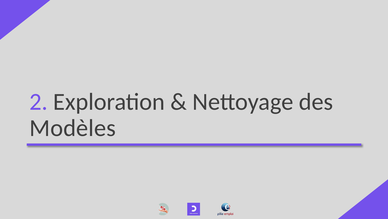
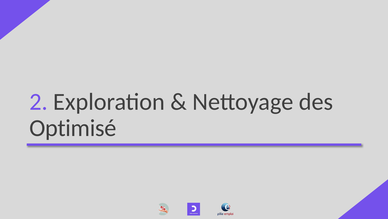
Modèles: Modèles -> Optimisé (73, 128)
